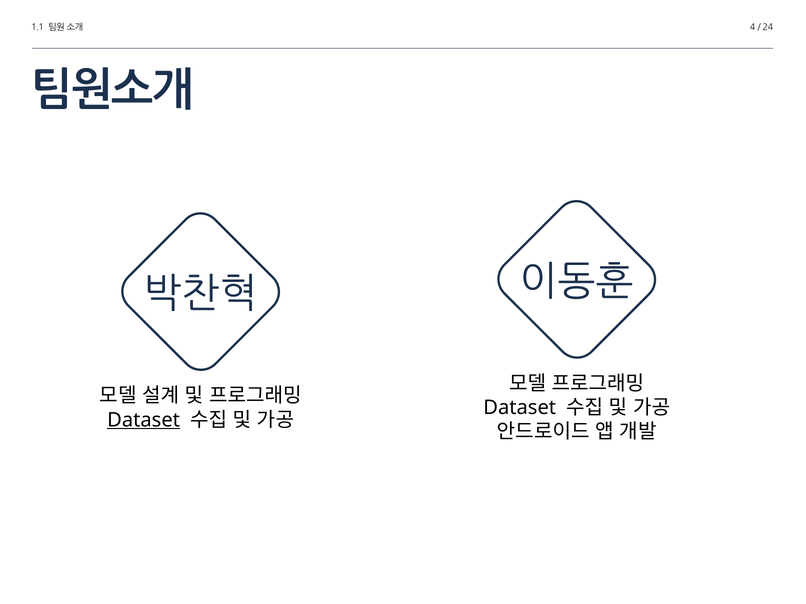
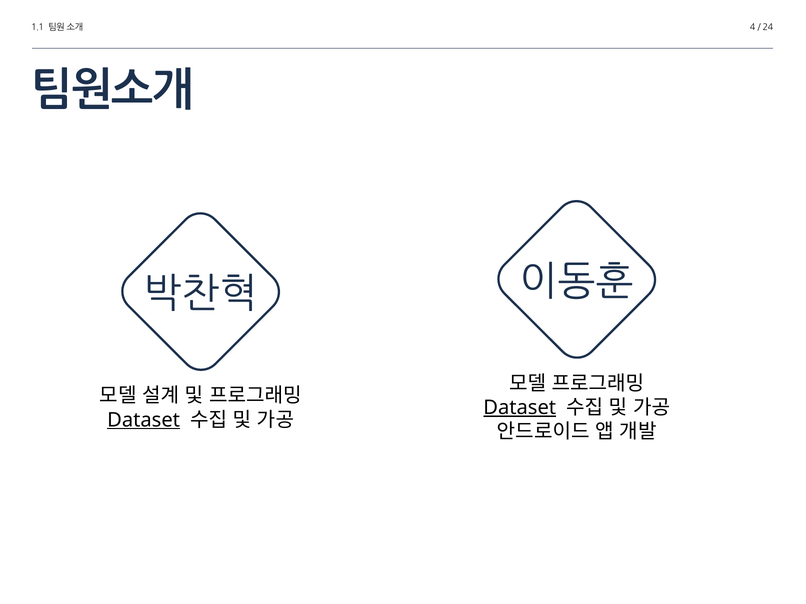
Dataset underline: none -> present (520, 408)
